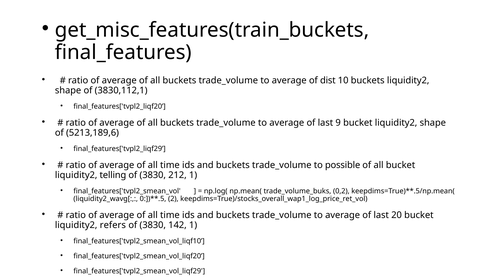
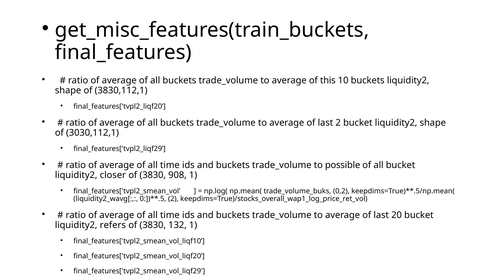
dist: dist -> this (328, 81)
last 9: 9 -> 2 (338, 123)
5213,189,6: 5213,189,6 -> 3030,112,1 (93, 133)
telling: telling -> closer (113, 175)
212: 212 -> 908 (177, 175)
142: 142 -> 132 (177, 225)
